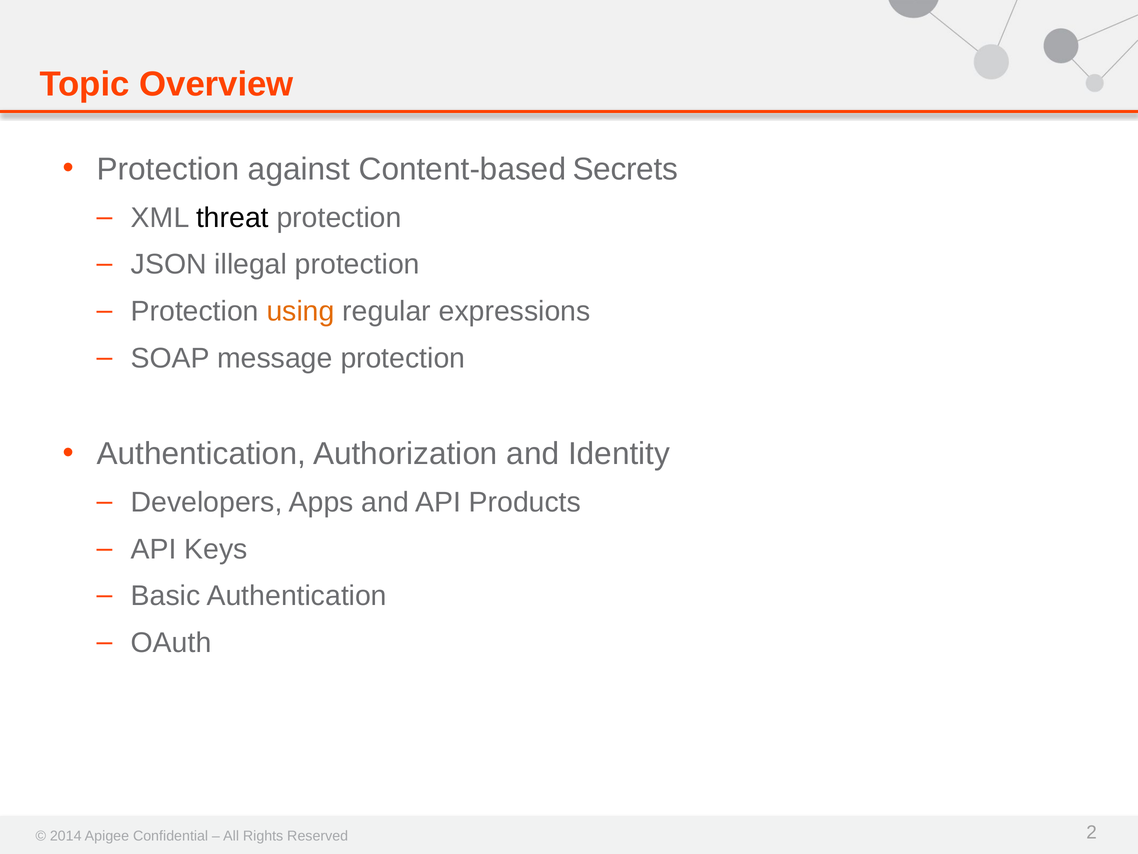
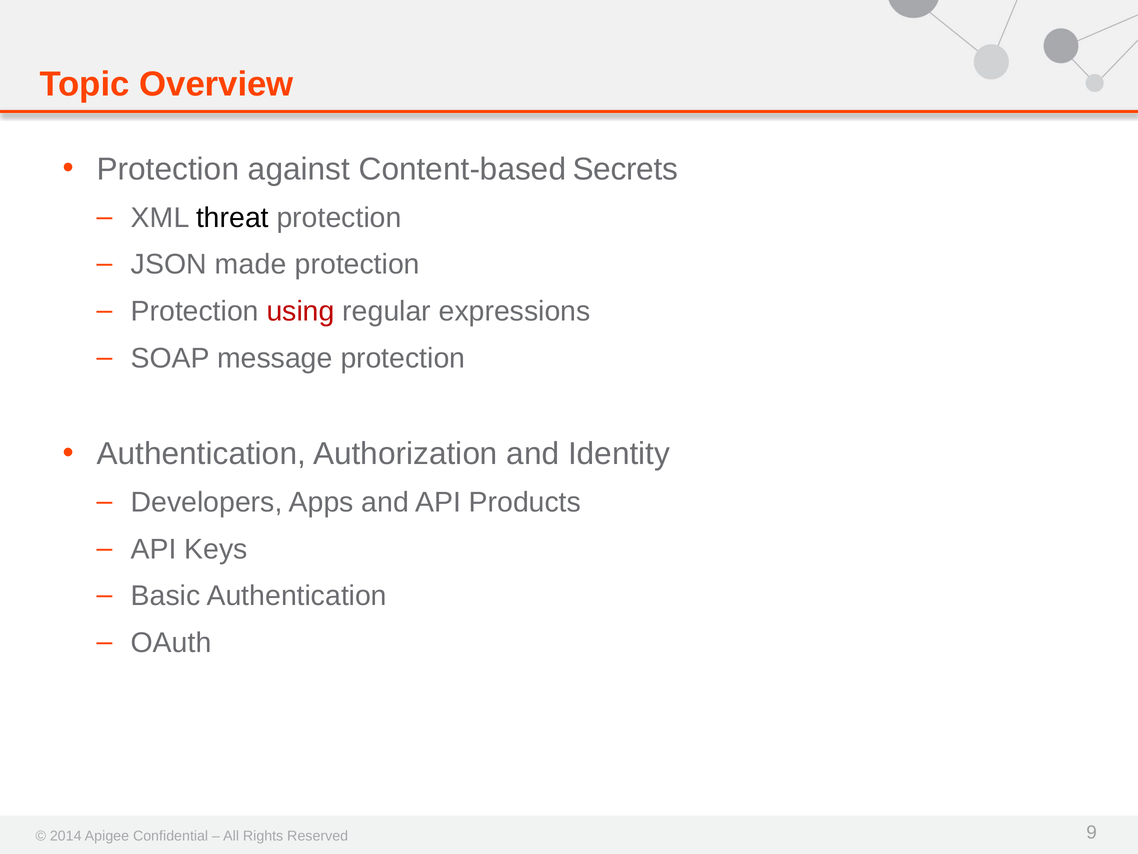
illegal: illegal -> made (251, 264)
using colour: orange -> red (301, 311)
2: 2 -> 9 (1092, 832)
